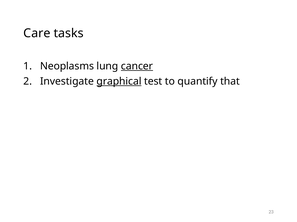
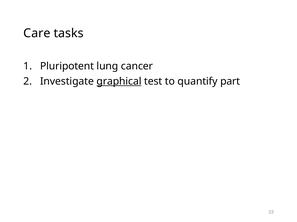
Neoplasms: Neoplasms -> Pluripotent (67, 66)
cancer underline: present -> none (137, 66)
that: that -> part (230, 82)
